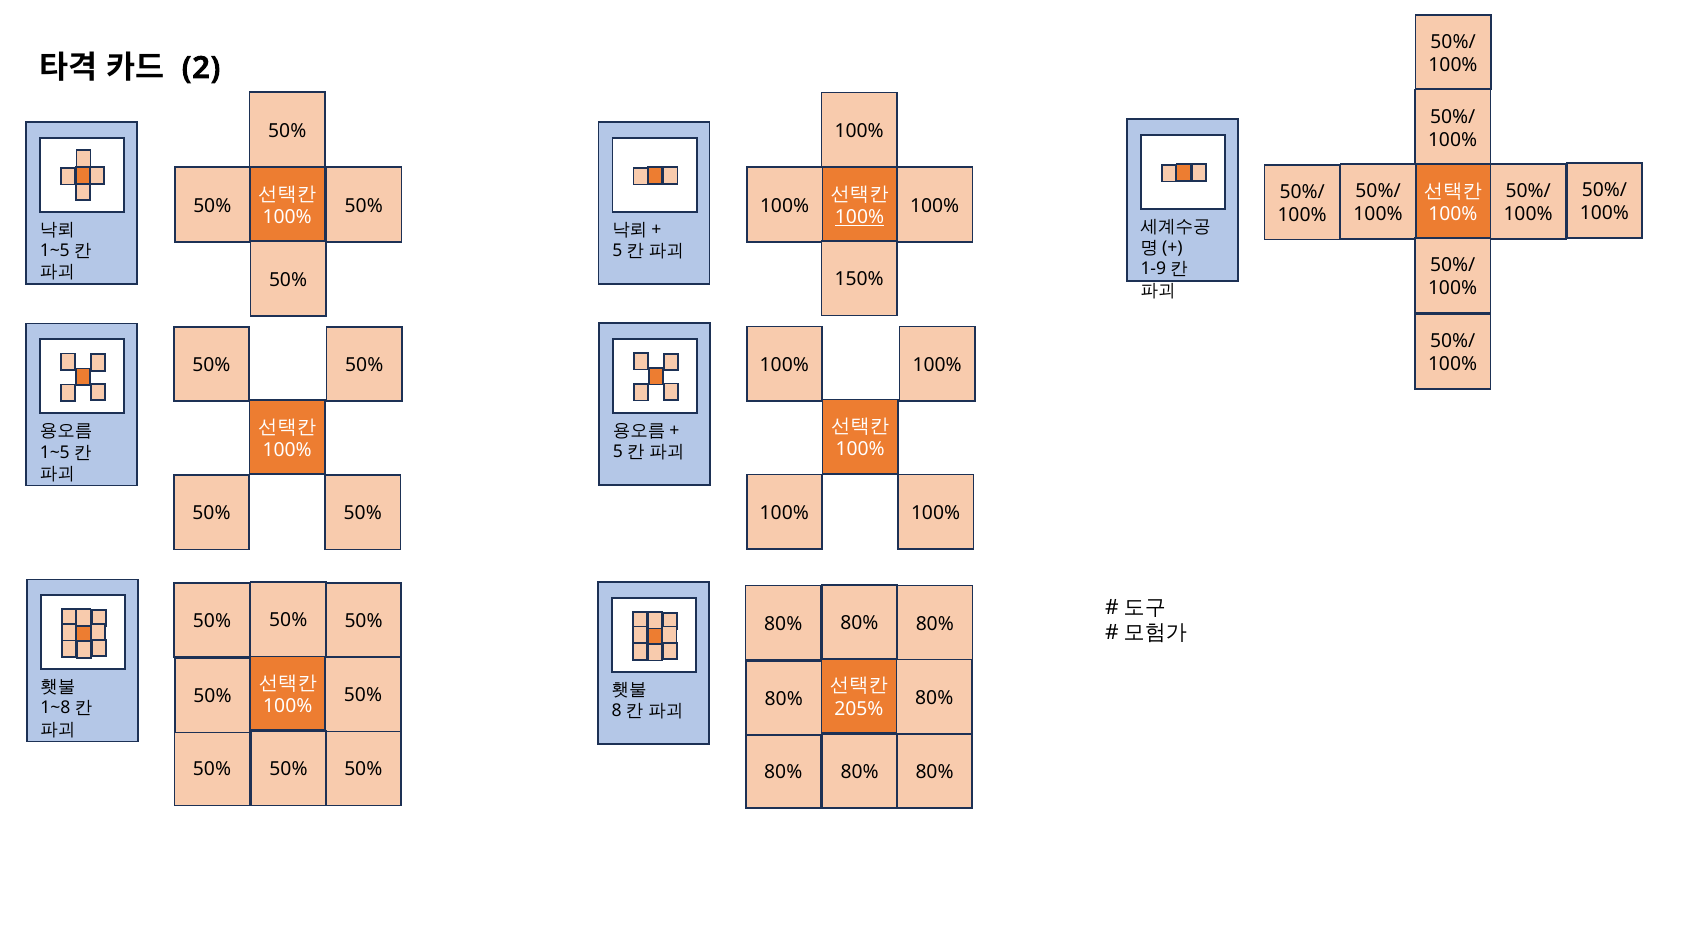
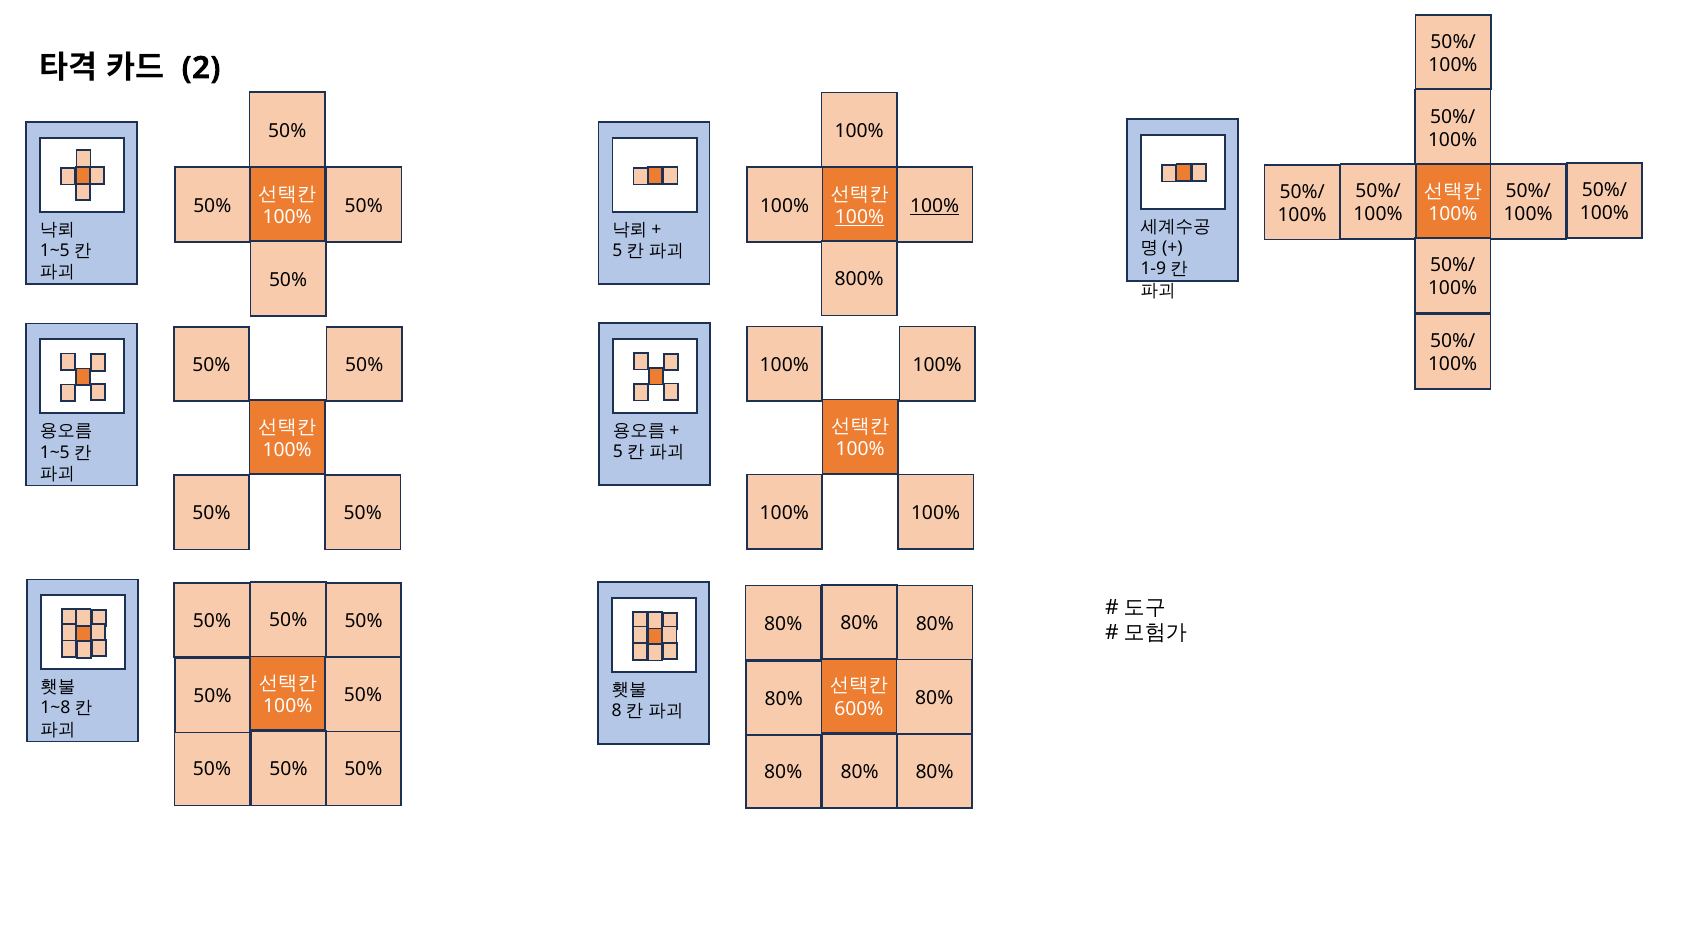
100% underline: none -> present (935, 206)
150%: 150% -> 800% (859, 279)
205%: 205% -> 600% (859, 709)
